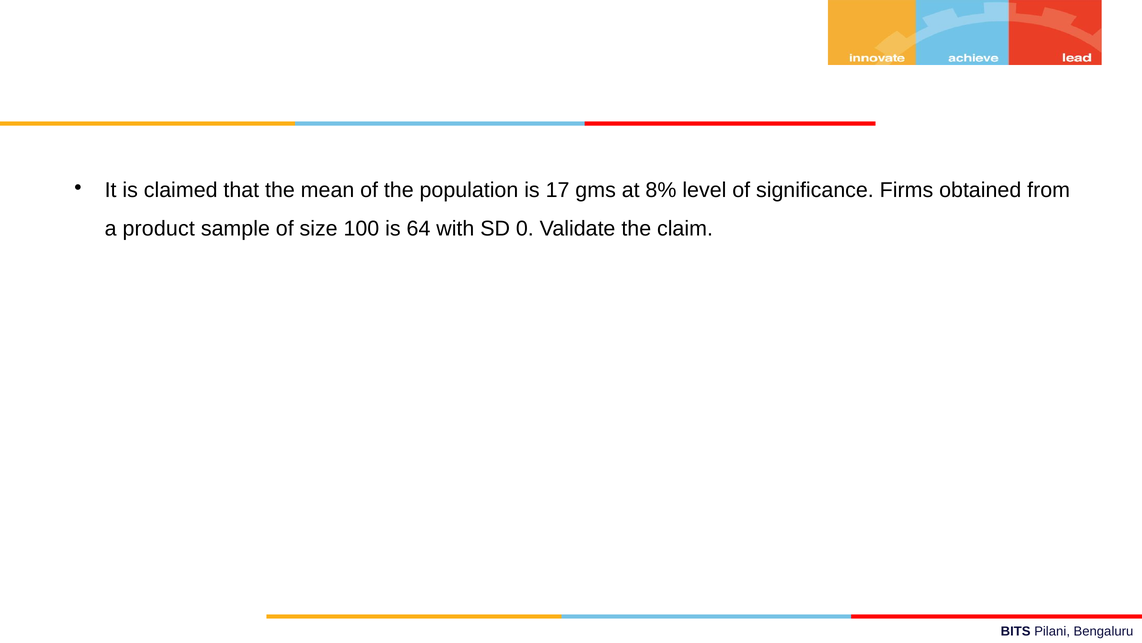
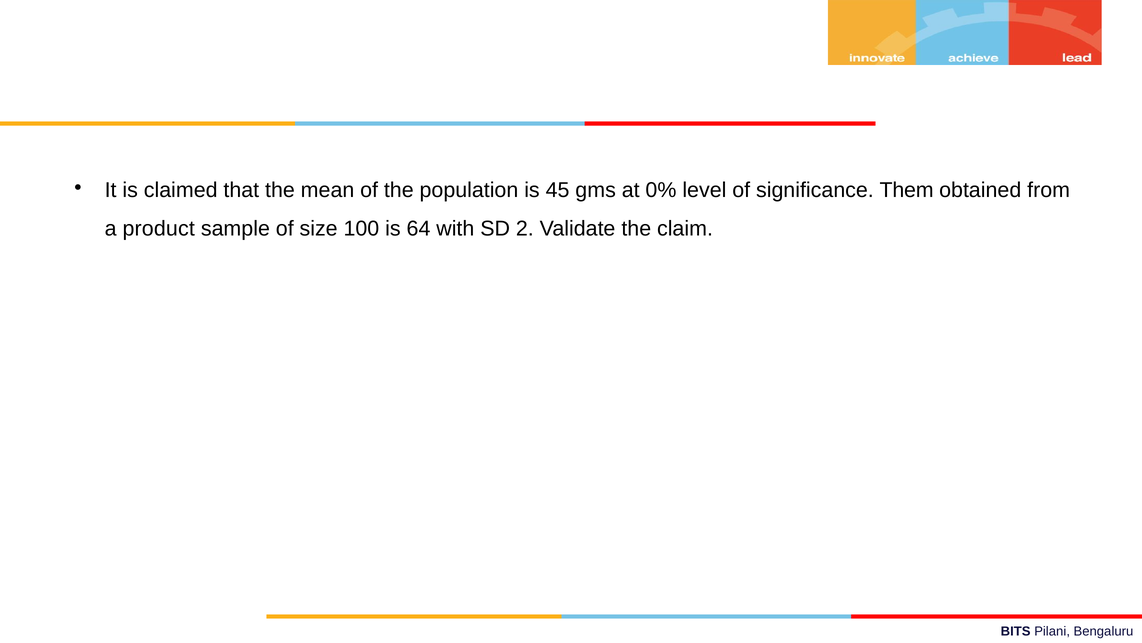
17: 17 -> 45 (558, 190)
8%: 8% -> 0% (661, 190)
Firms: Firms -> Them (907, 190)
0: 0 -> 2 (525, 228)
